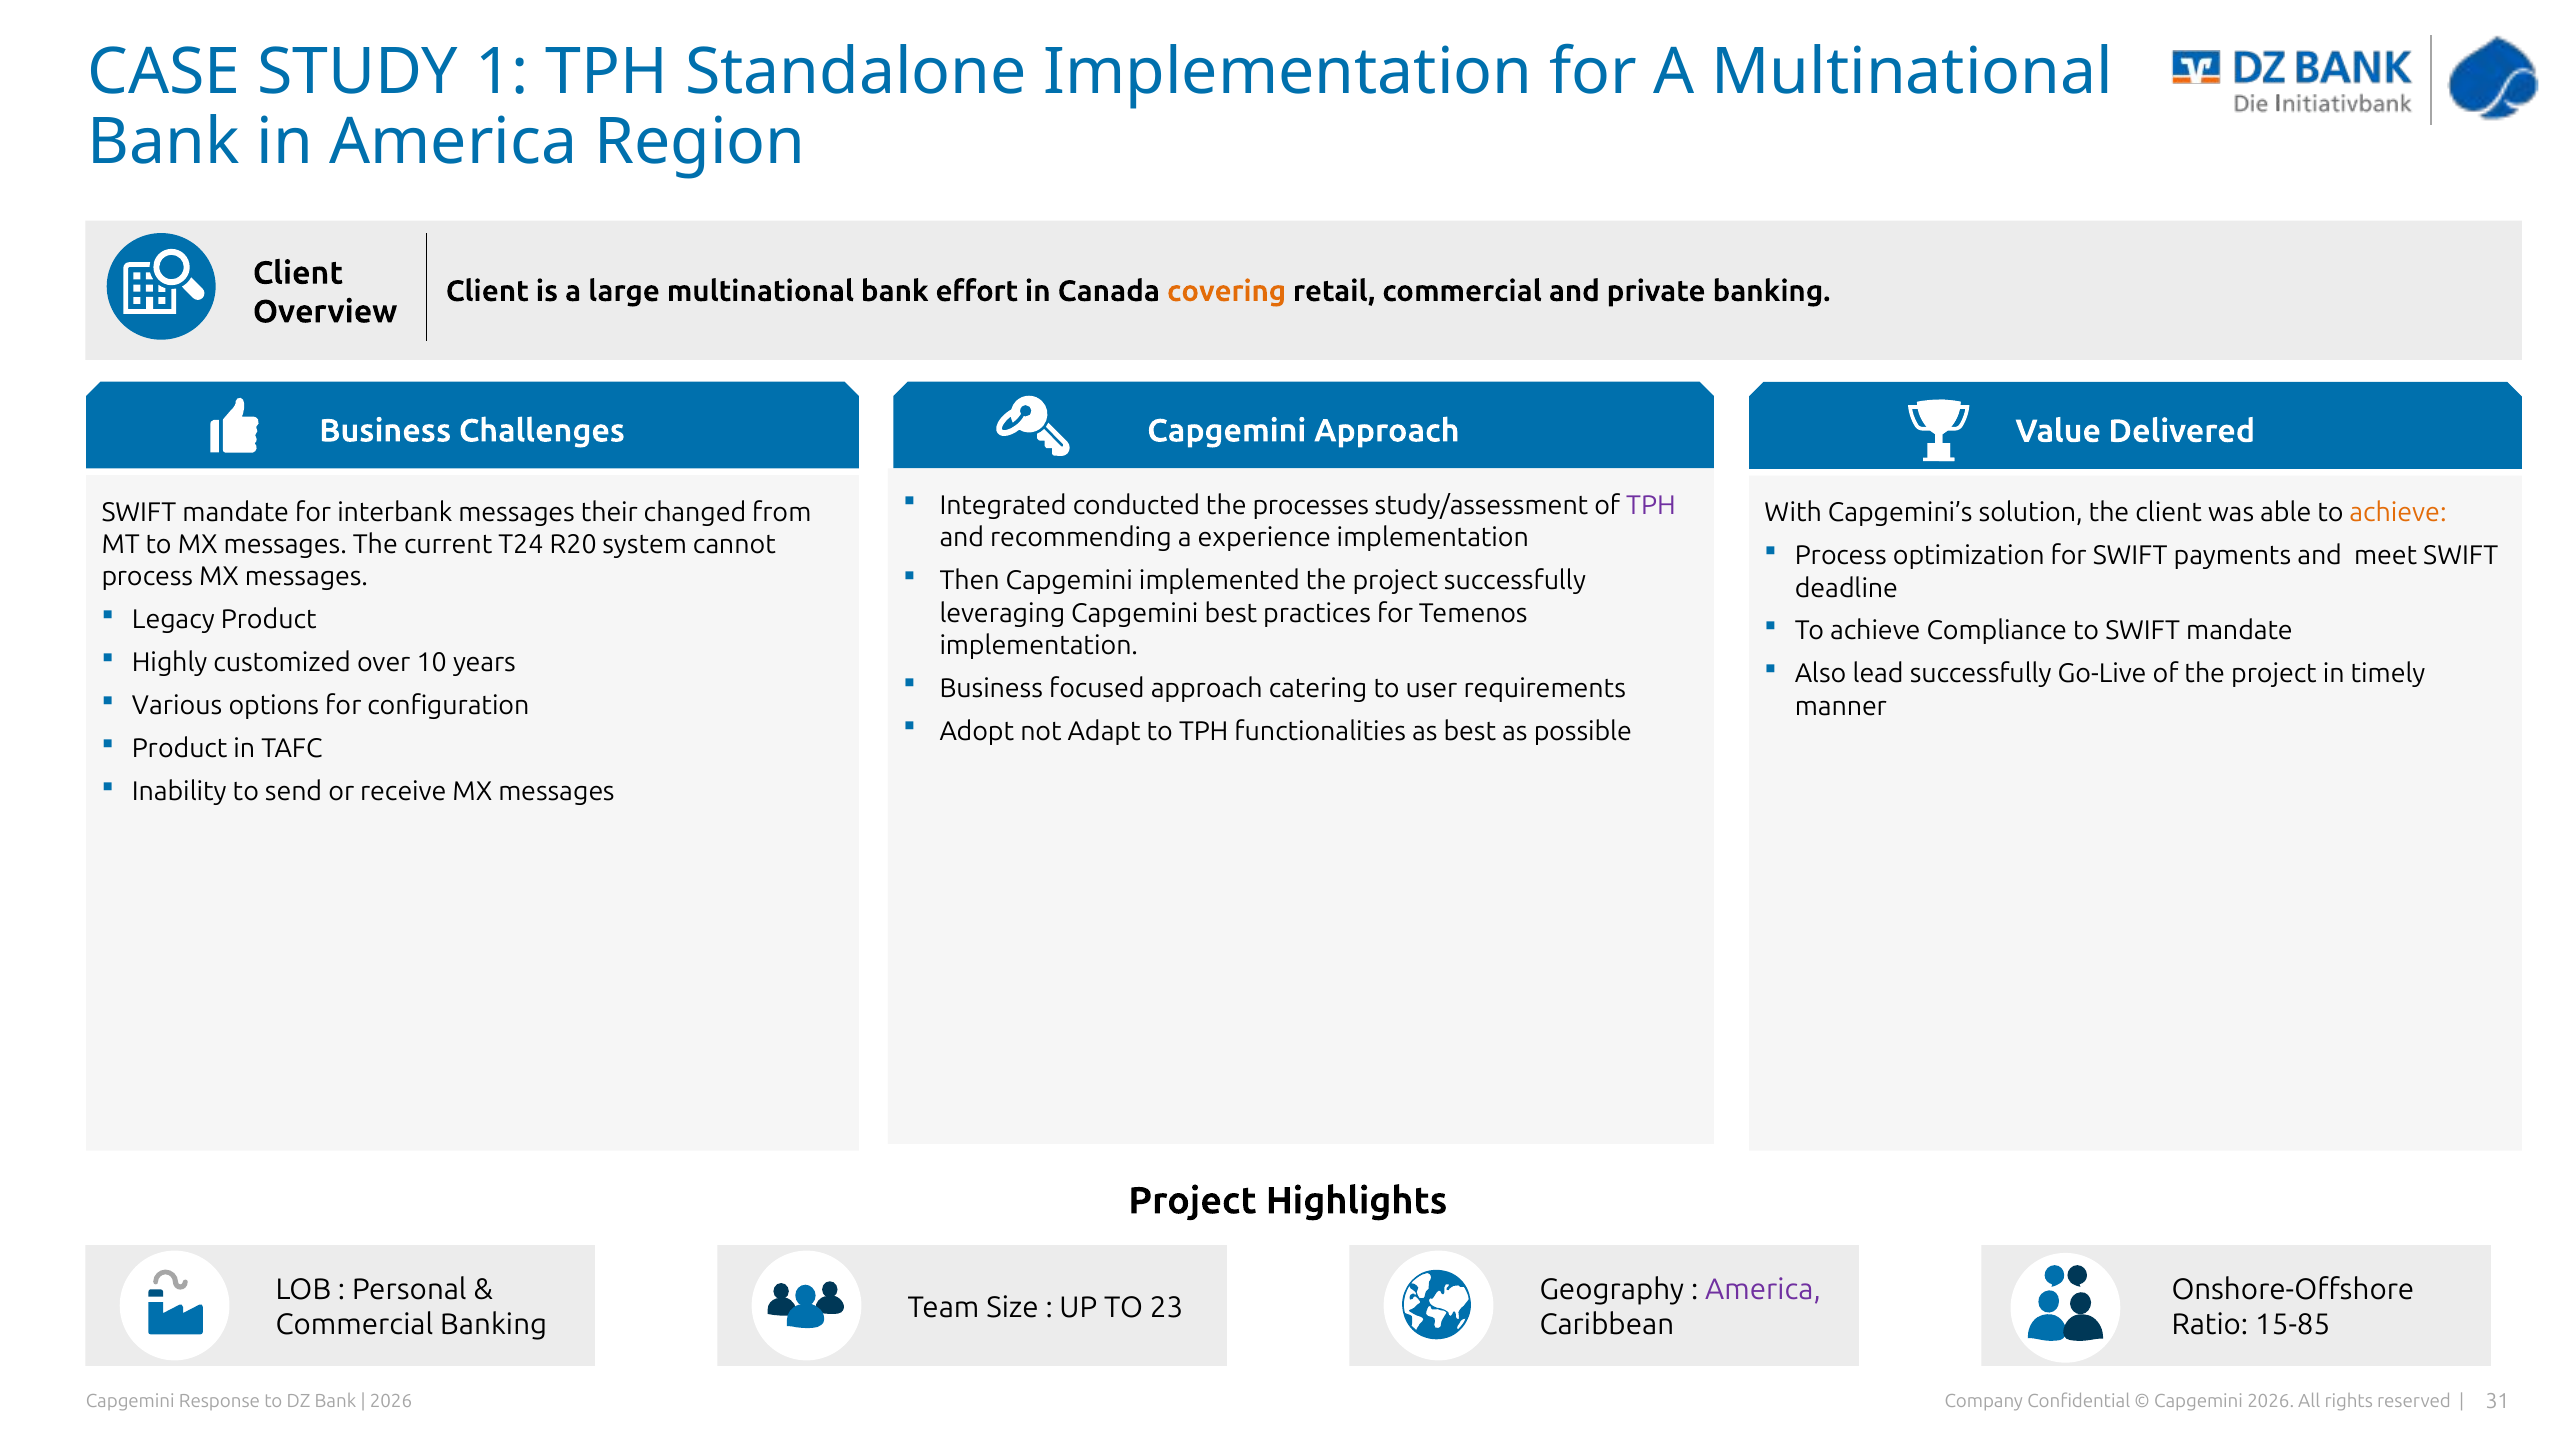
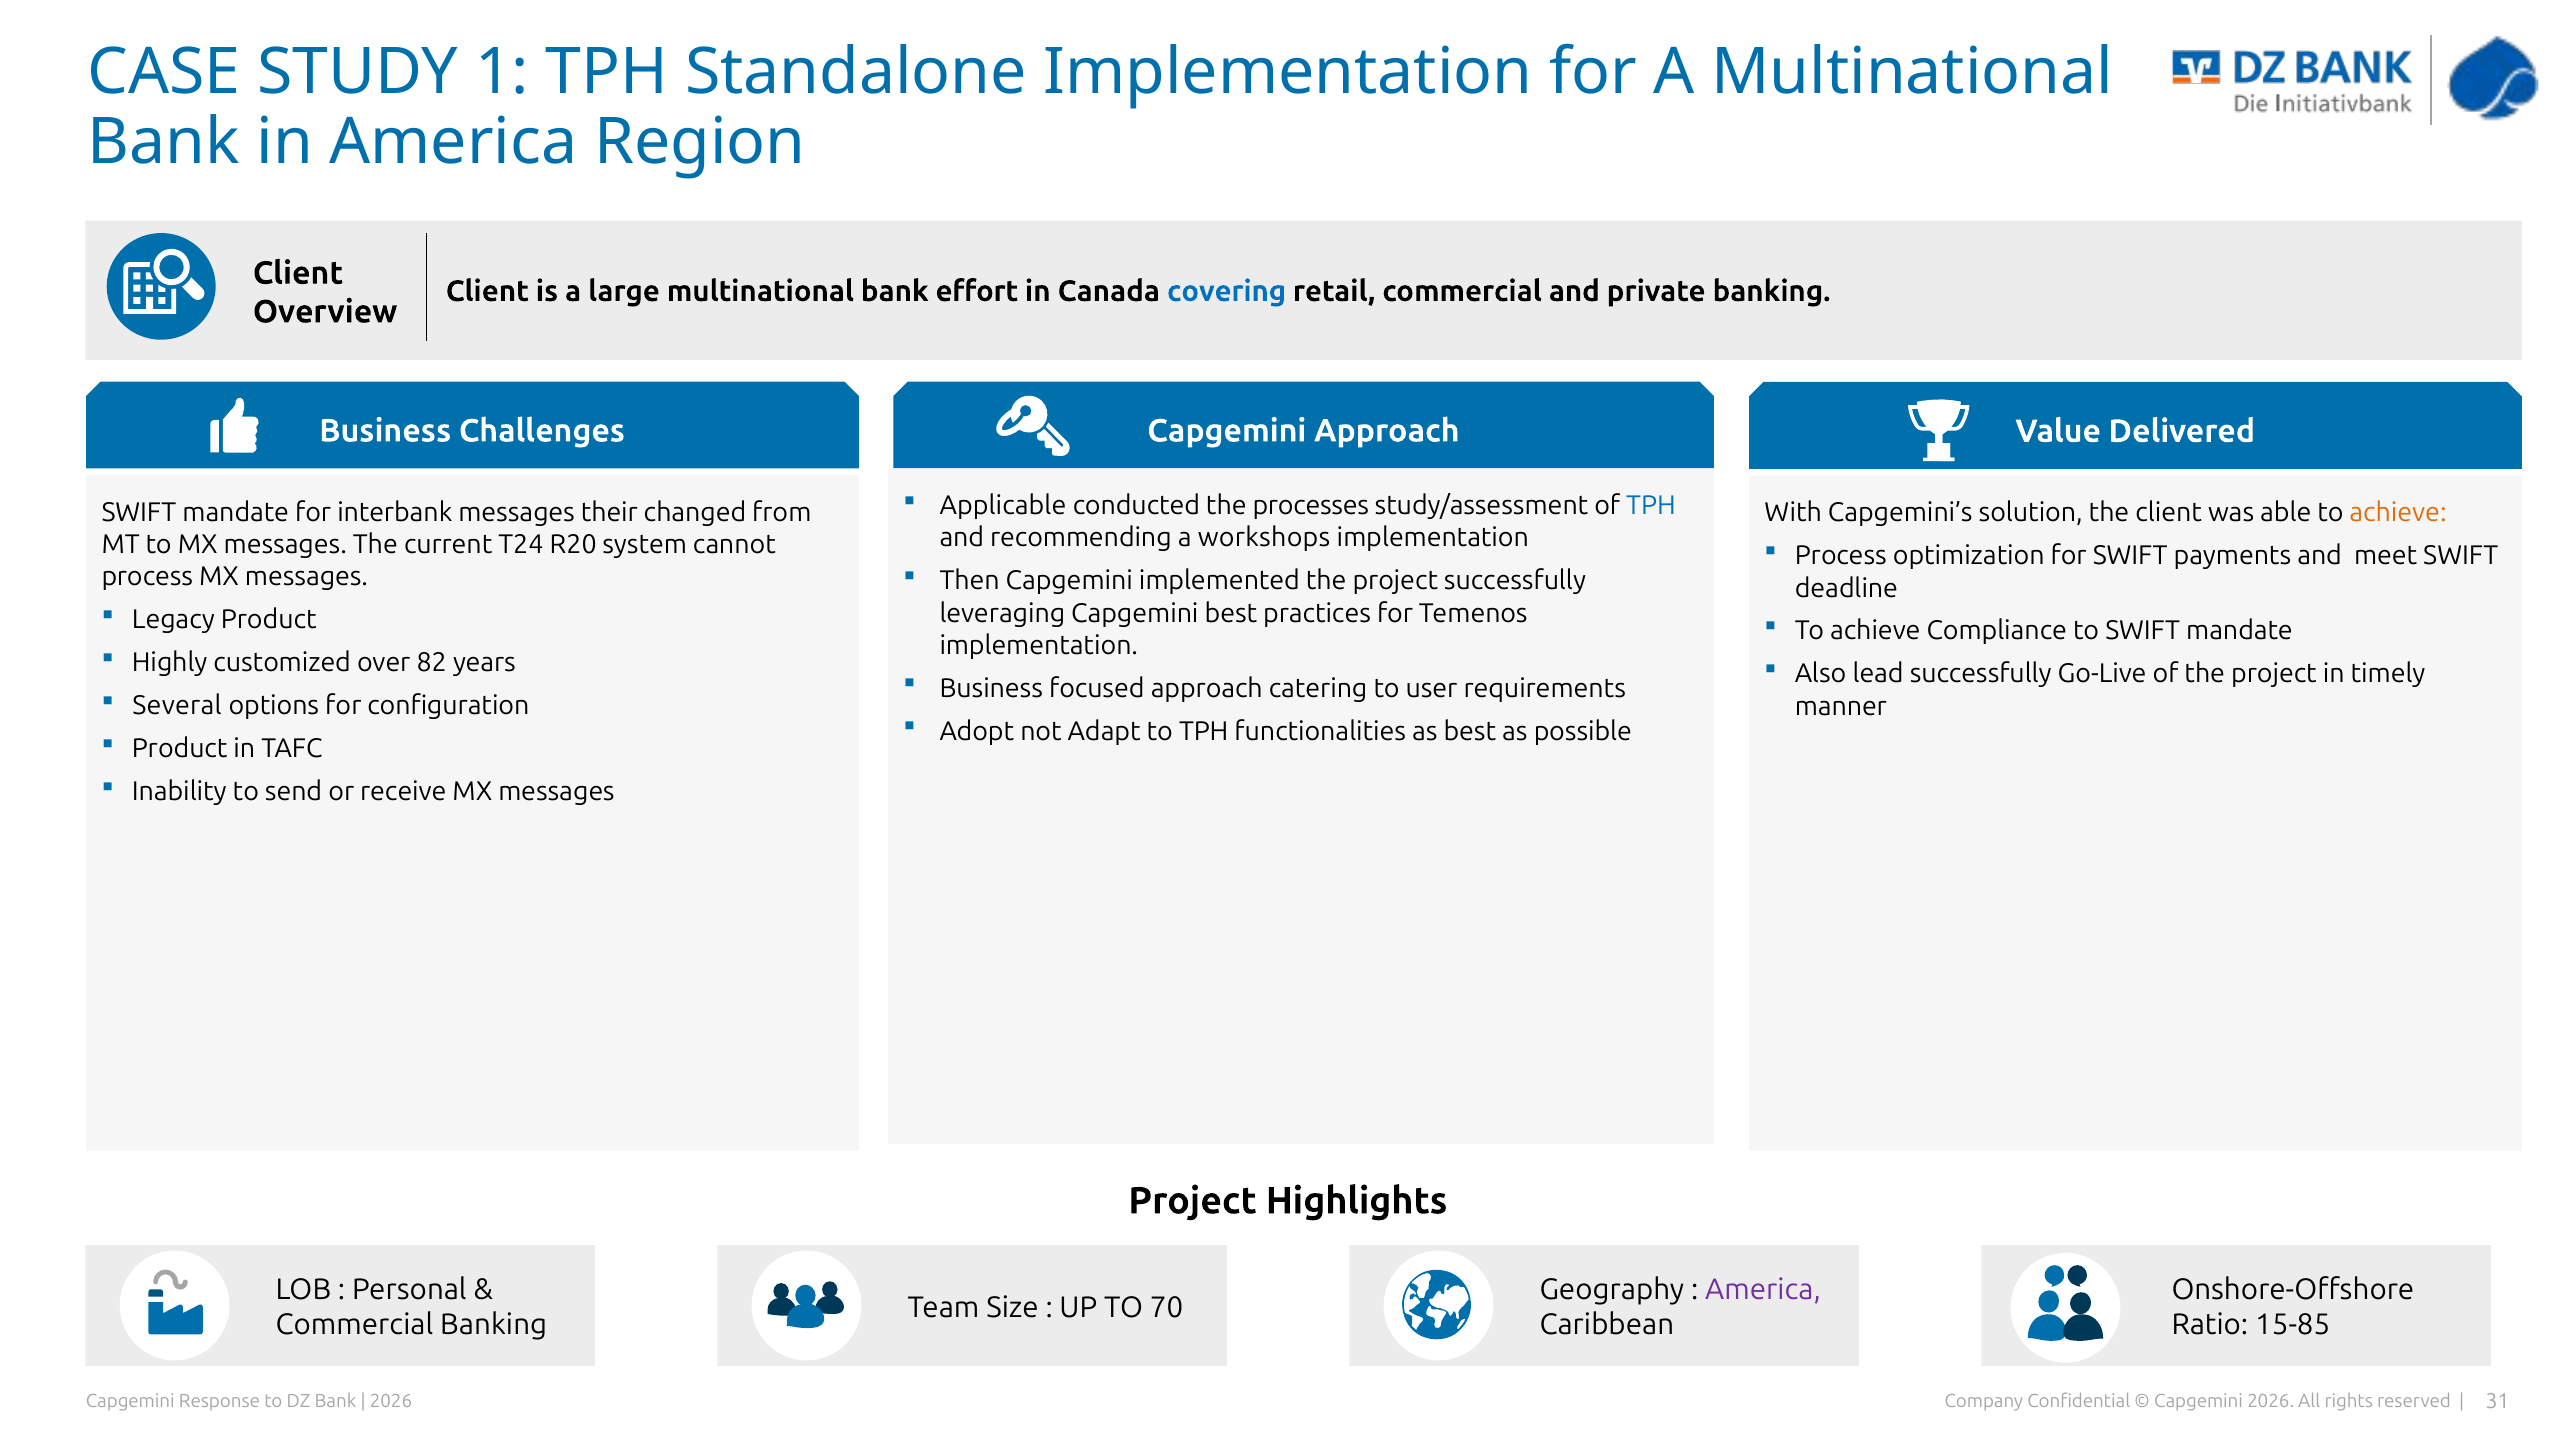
covering colour: orange -> blue (1227, 291)
Integrated: Integrated -> Applicable (1003, 506)
TPH colour: purple -> blue (1651, 506)
experience: experience -> workshops (1264, 538)
10: 10 -> 82 (432, 663)
Various: Various -> Several (177, 706)
23: 23 -> 70 (1167, 1308)
